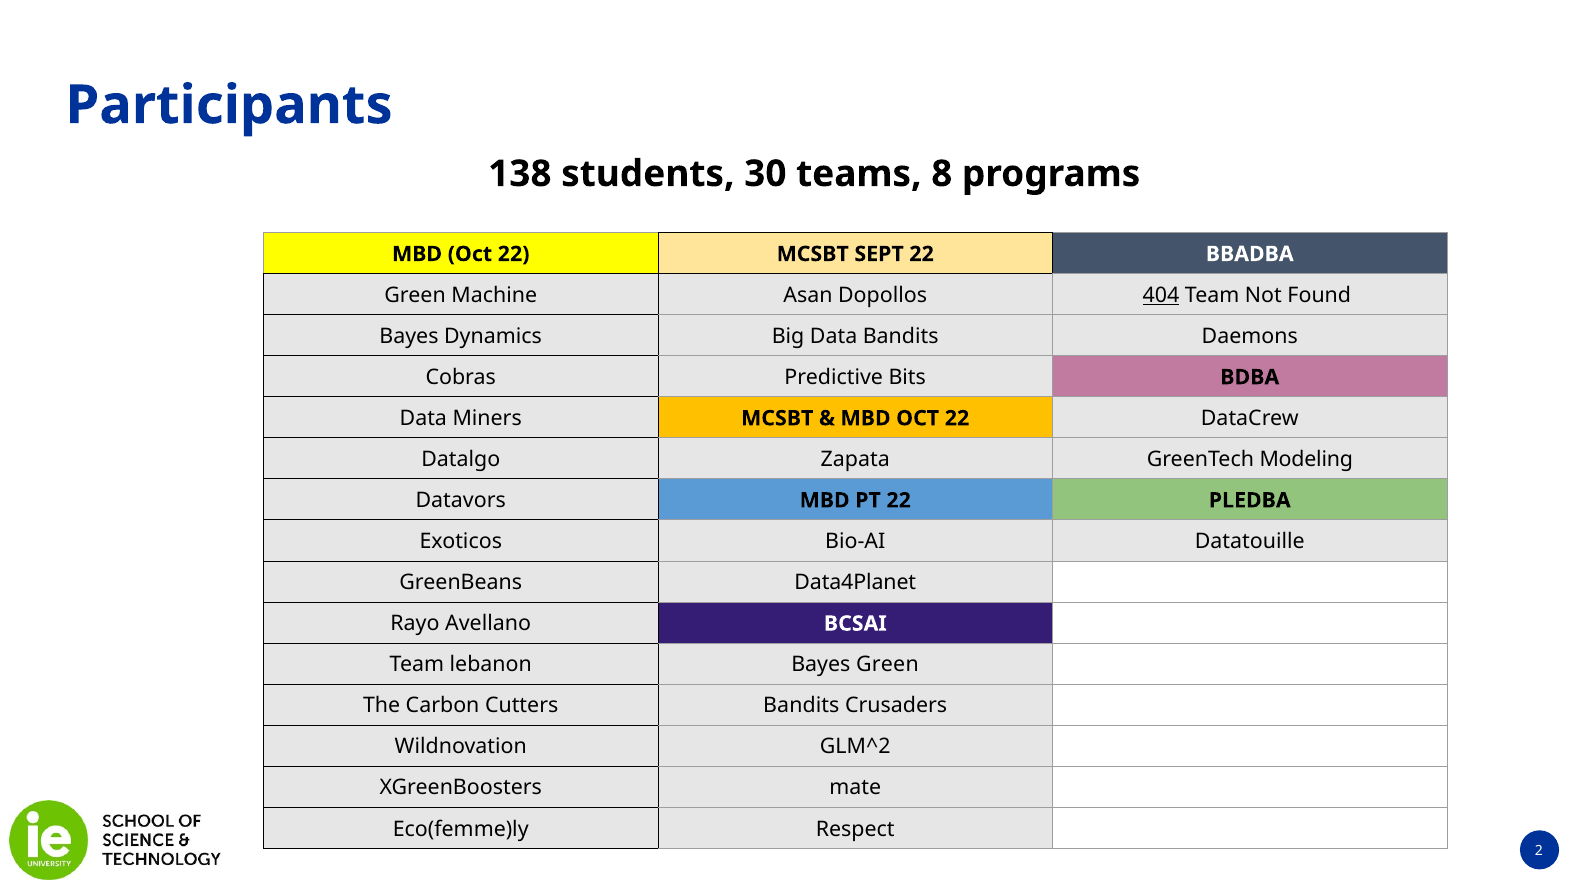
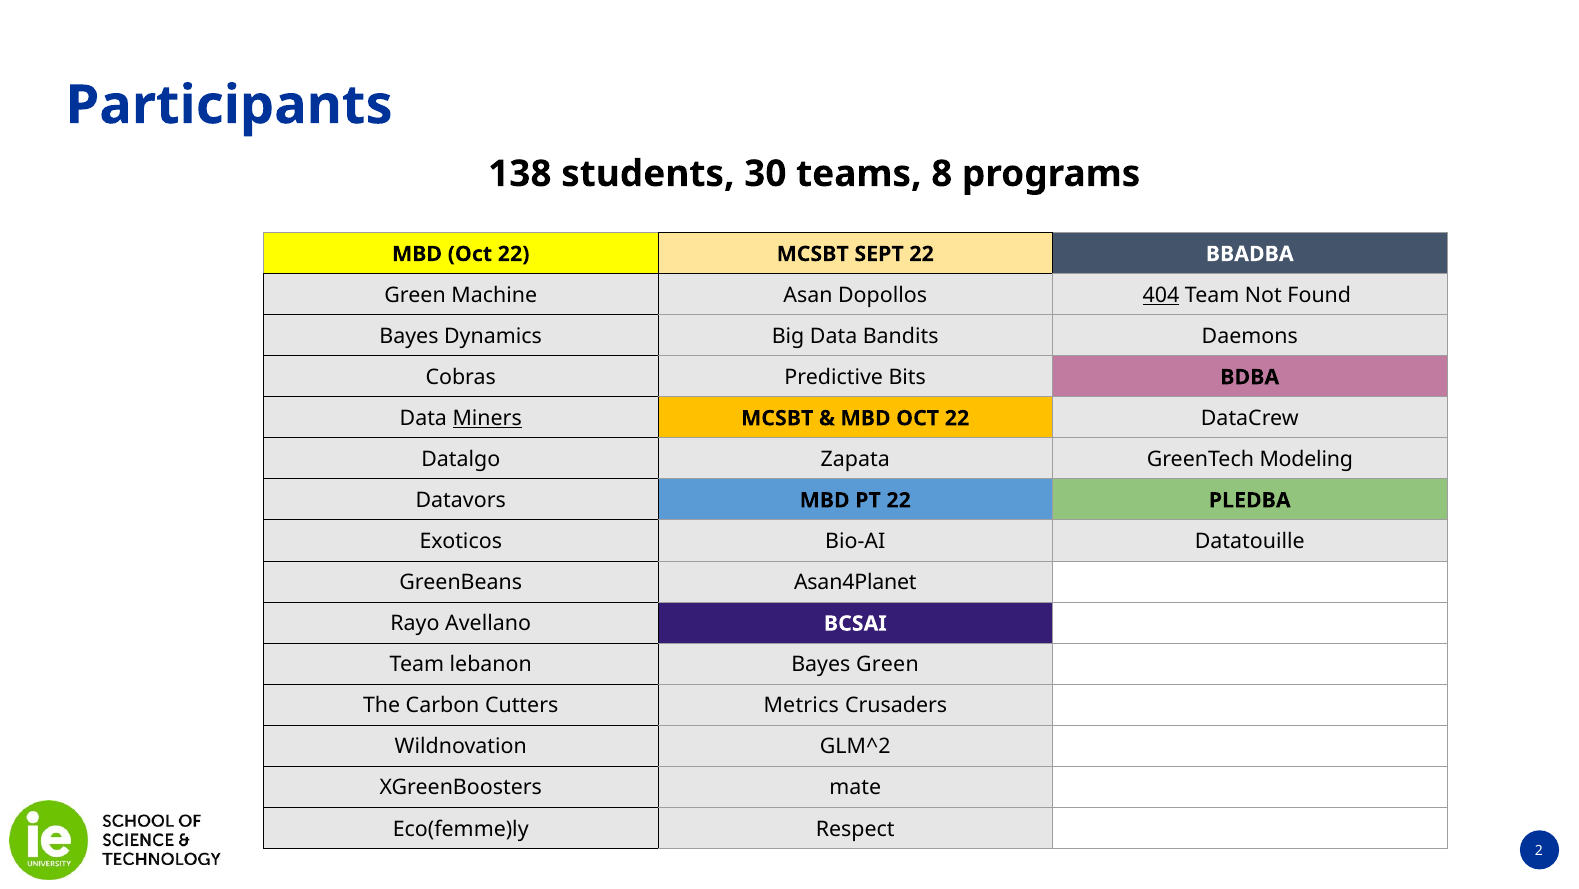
Miners underline: none -> present (487, 418)
Data4Planet: Data4Planet -> Asan4Planet (855, 582)
Cutters Bandits: Bandits -> Metrics (801, 705)
